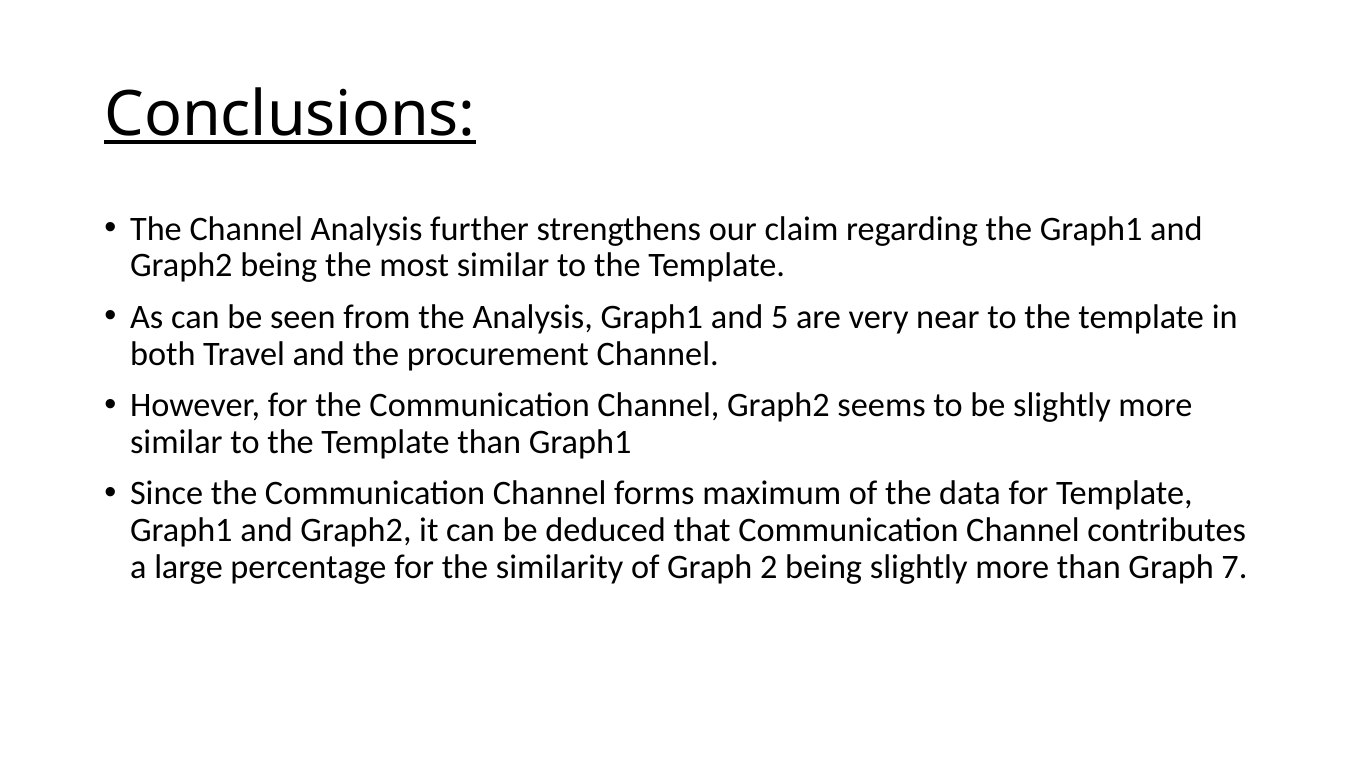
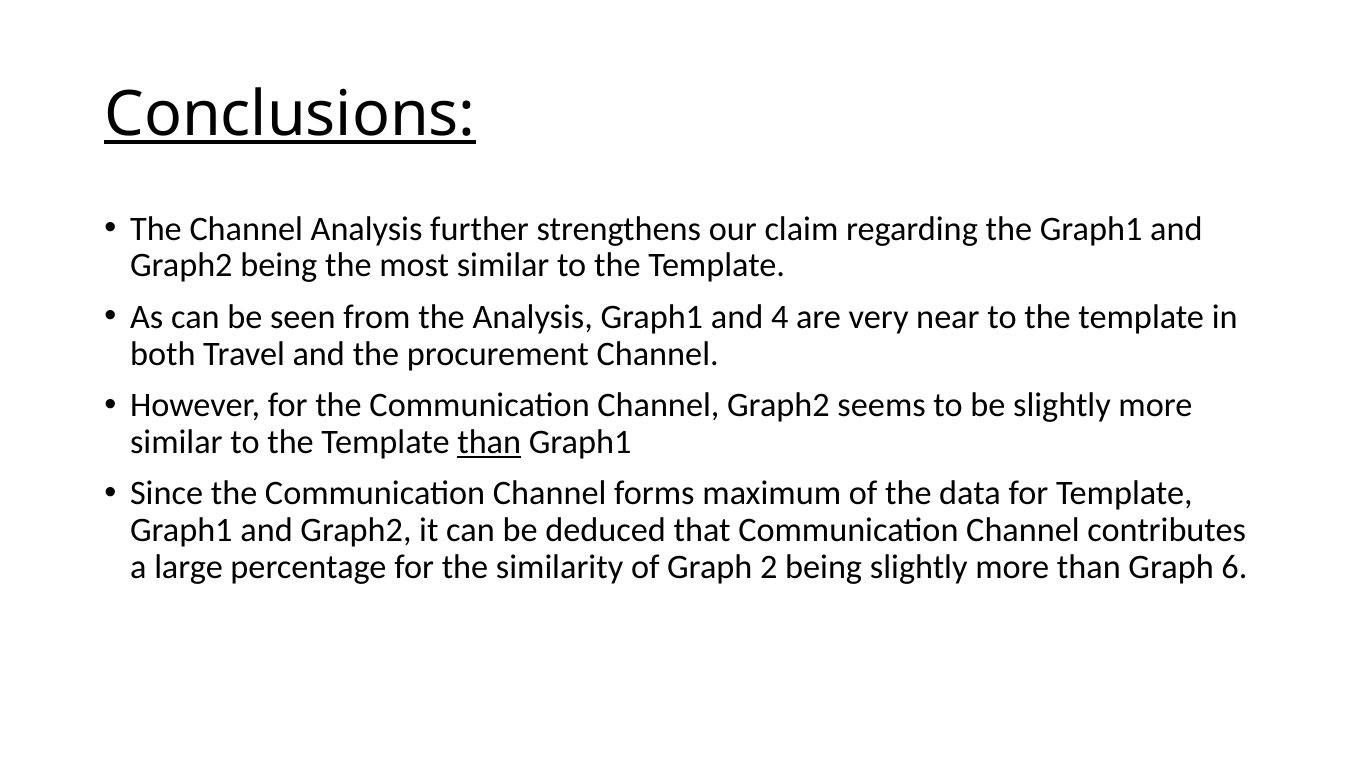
5: 5 -> 4 (780, 317)
than underline: none -> present (489, 442)
7: 7 -> 6 (1234, 567)
